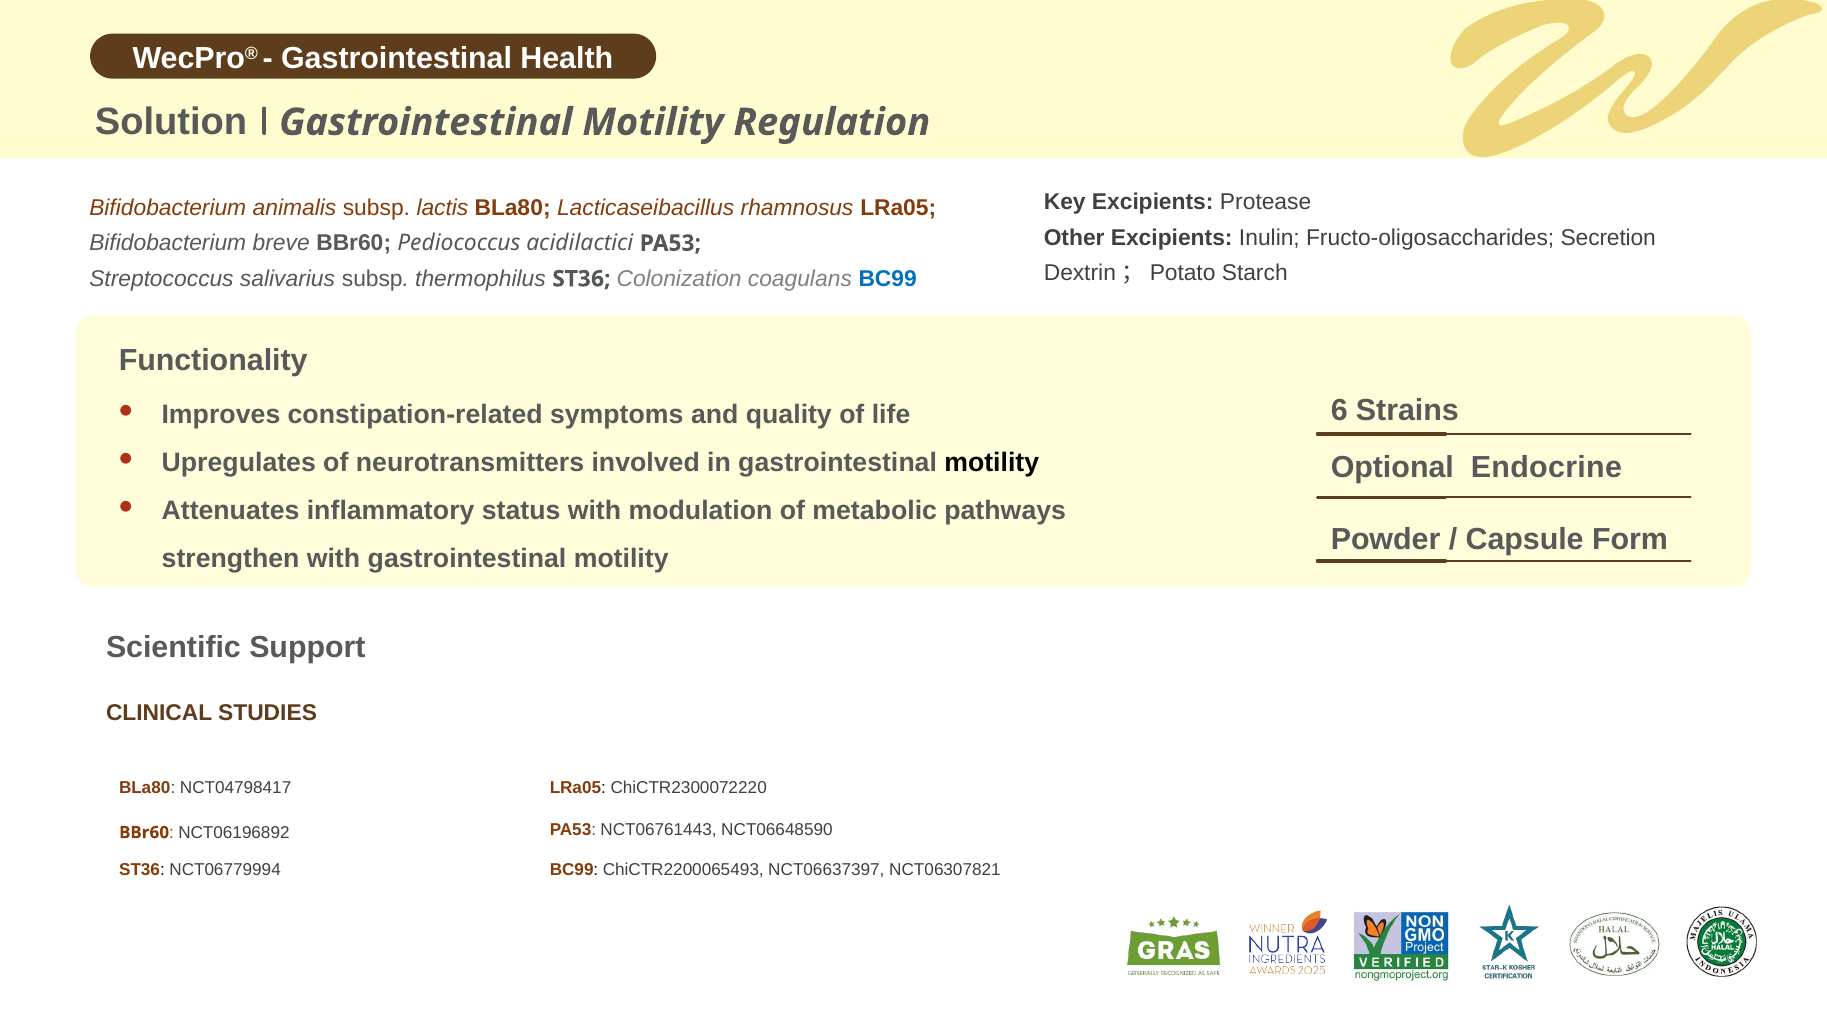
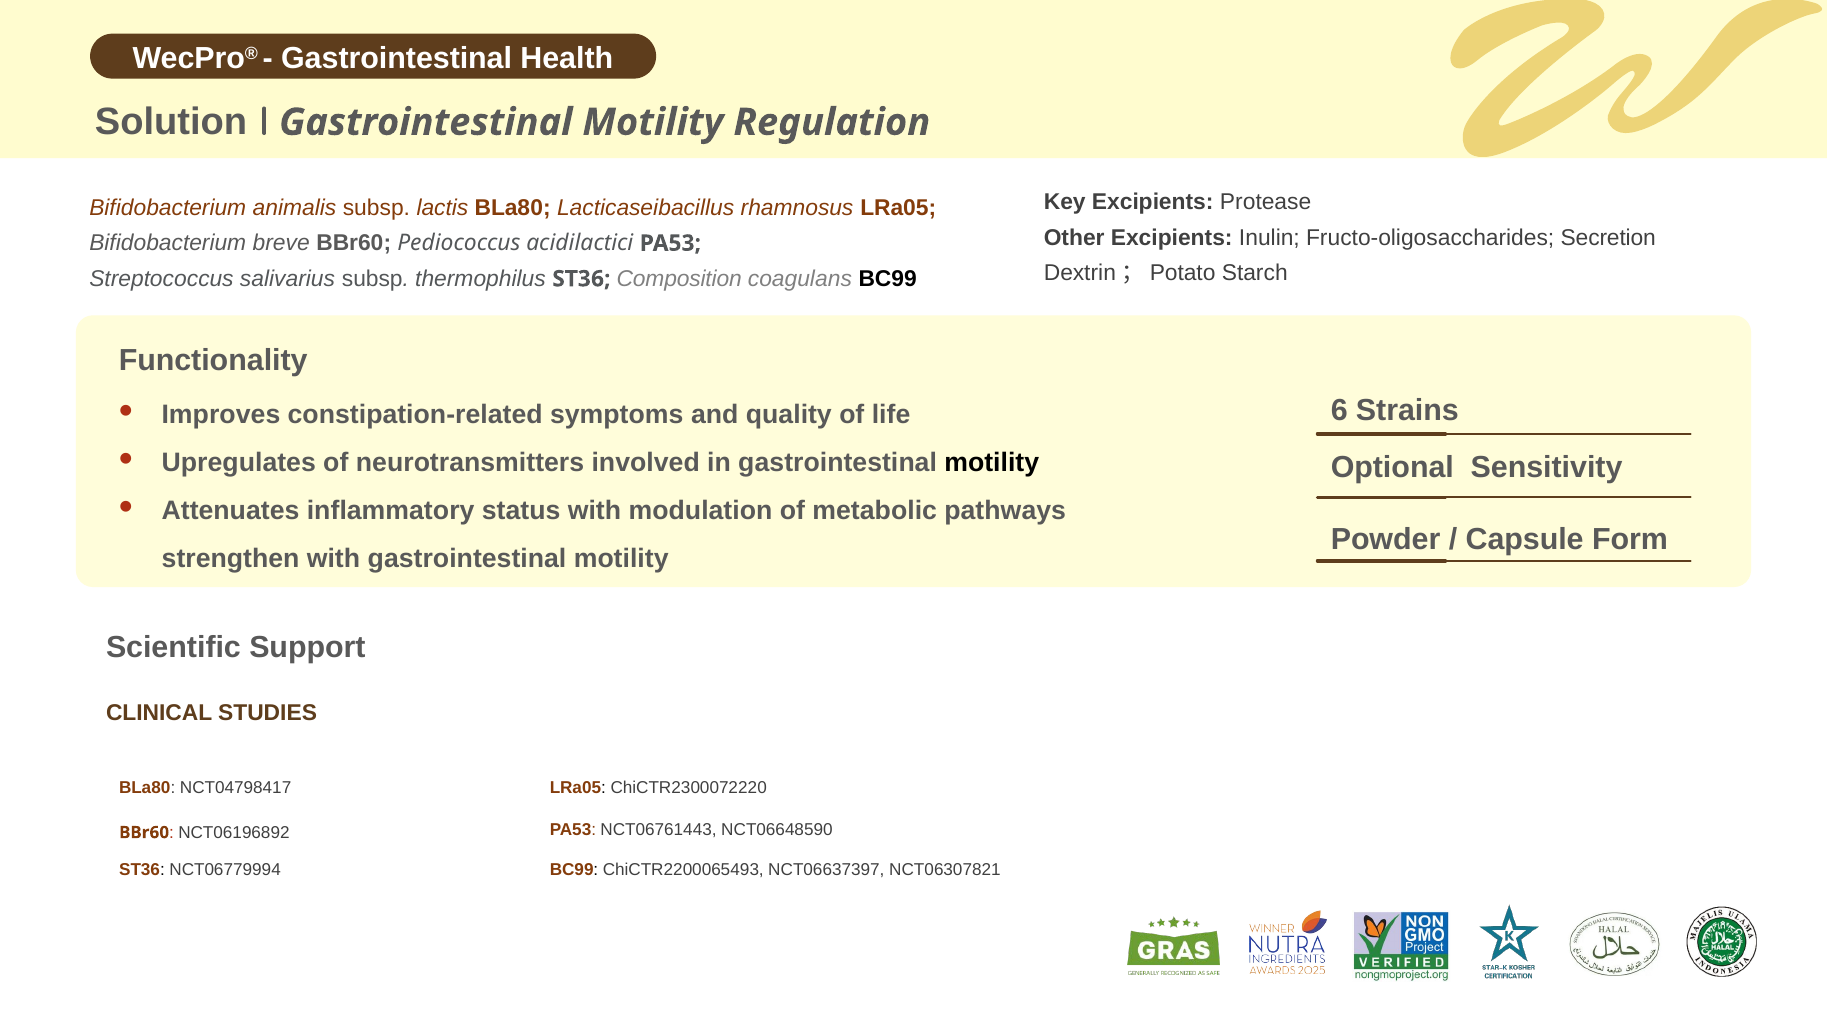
Colonization: Colonization -> Composition (679, 279)
BC99 colour: blue -> black (888, 279)
Endocrine: Endocrine -> Sensitivity (1547, 467)
